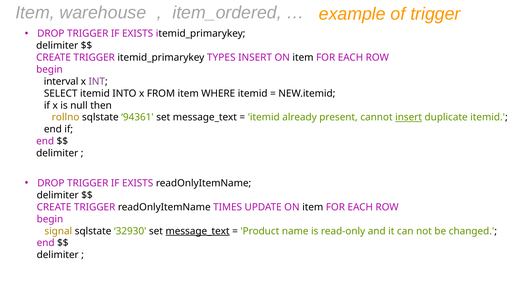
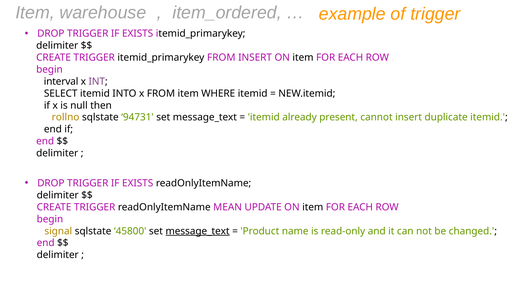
itemid_primarykey TYPES: TYPES -> FROM (221, 57)
94361: 94361 -> 94731 (137, 117)
insert underline: present -> none (409, 117)
TIMES: TIMES -> MEAN (228, 207)
32930: 32930 -> 45800 (130, 231)
